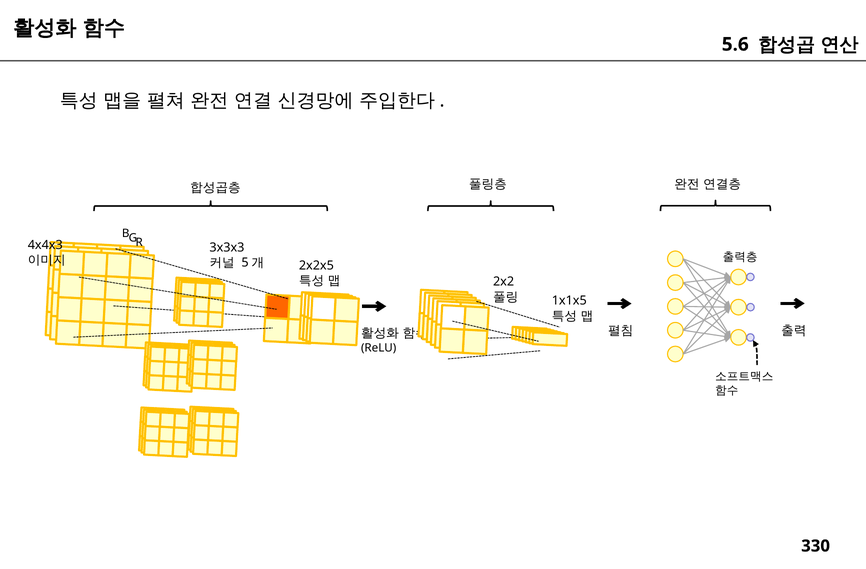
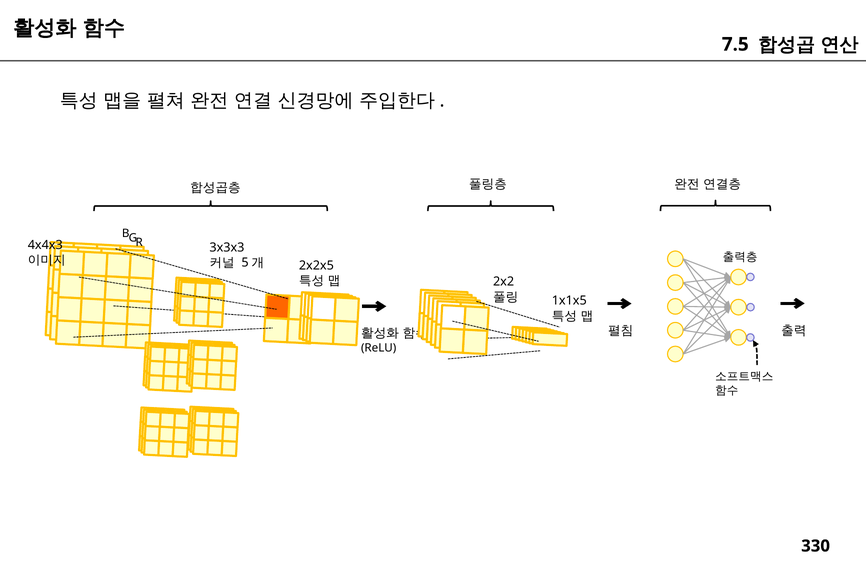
5.6: 5.6 -> 7.5 (735, 44)
